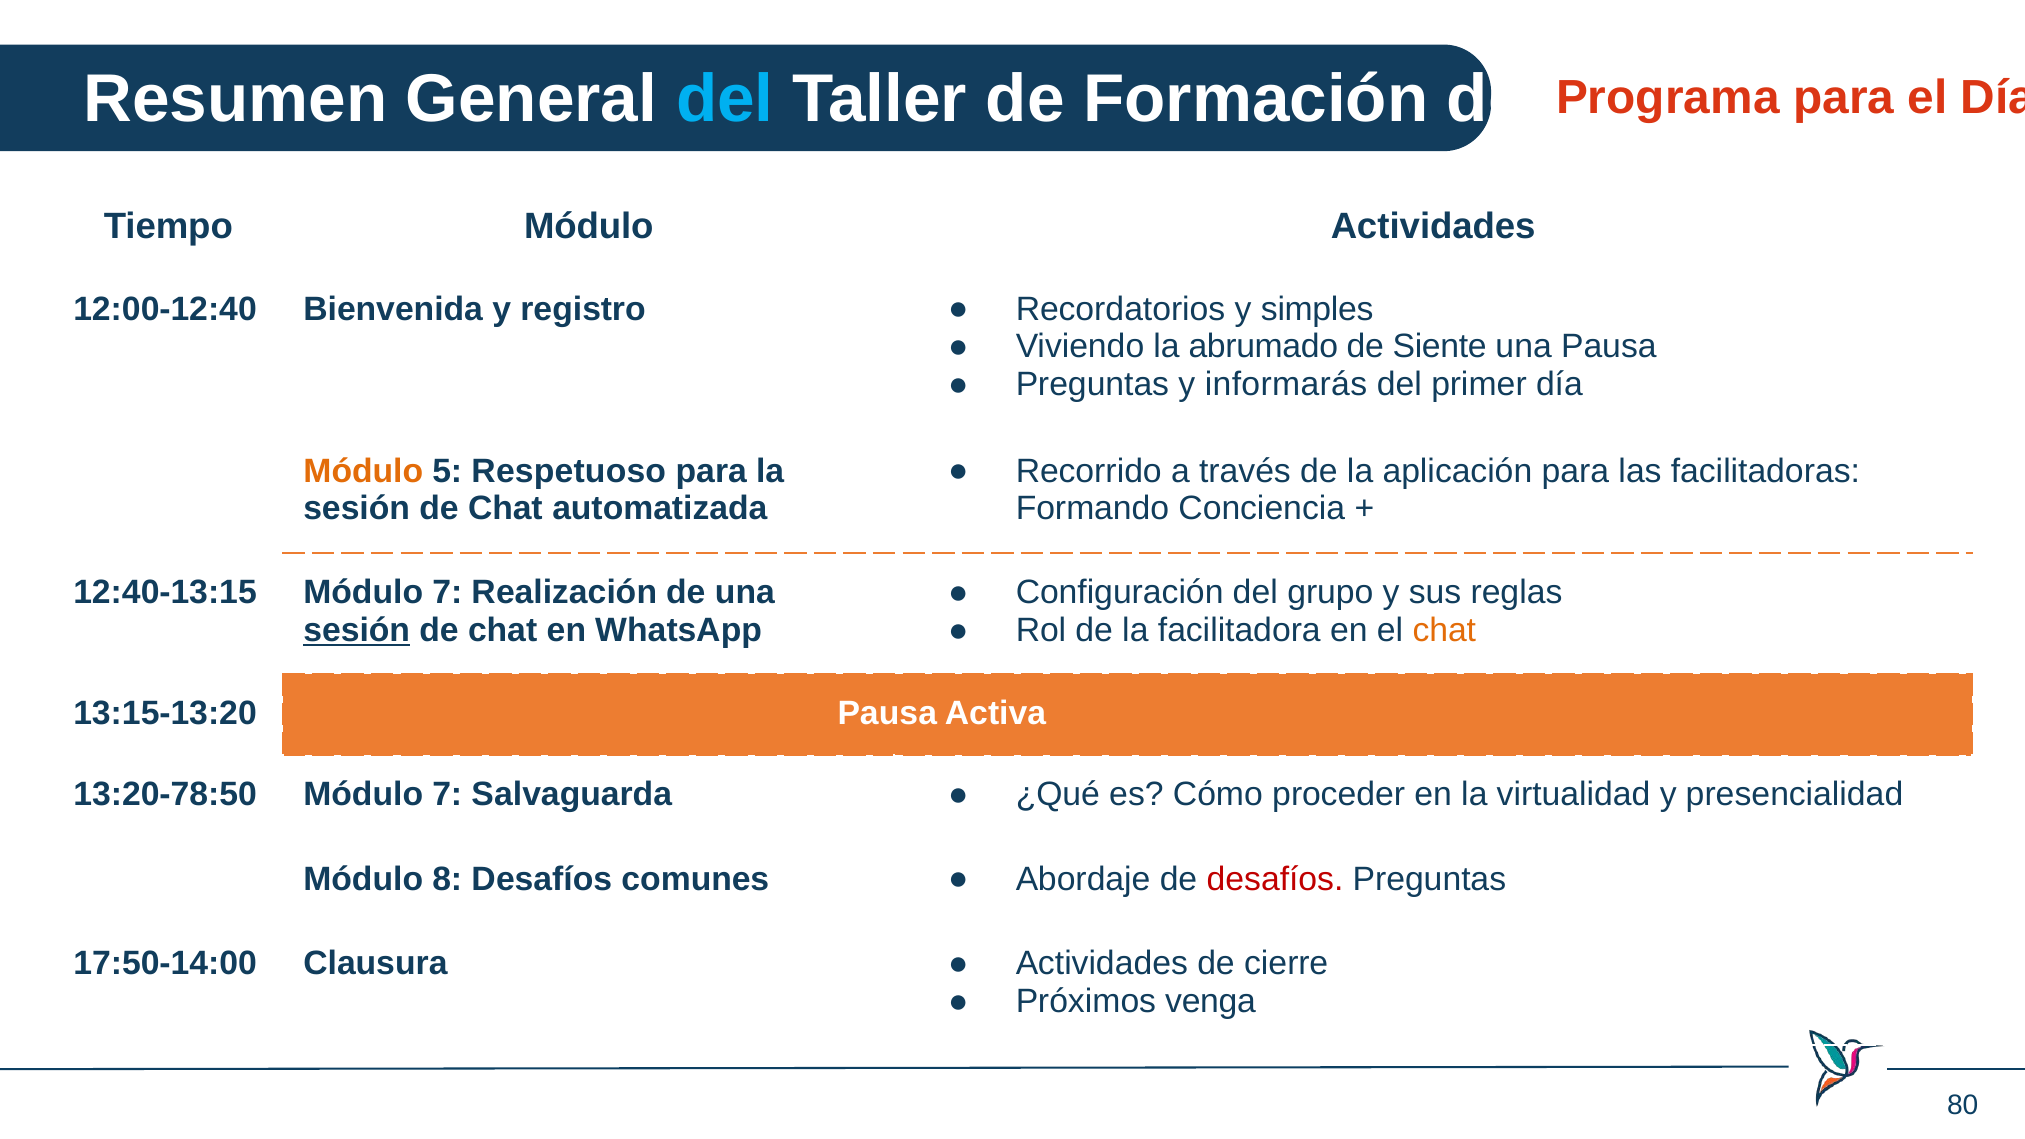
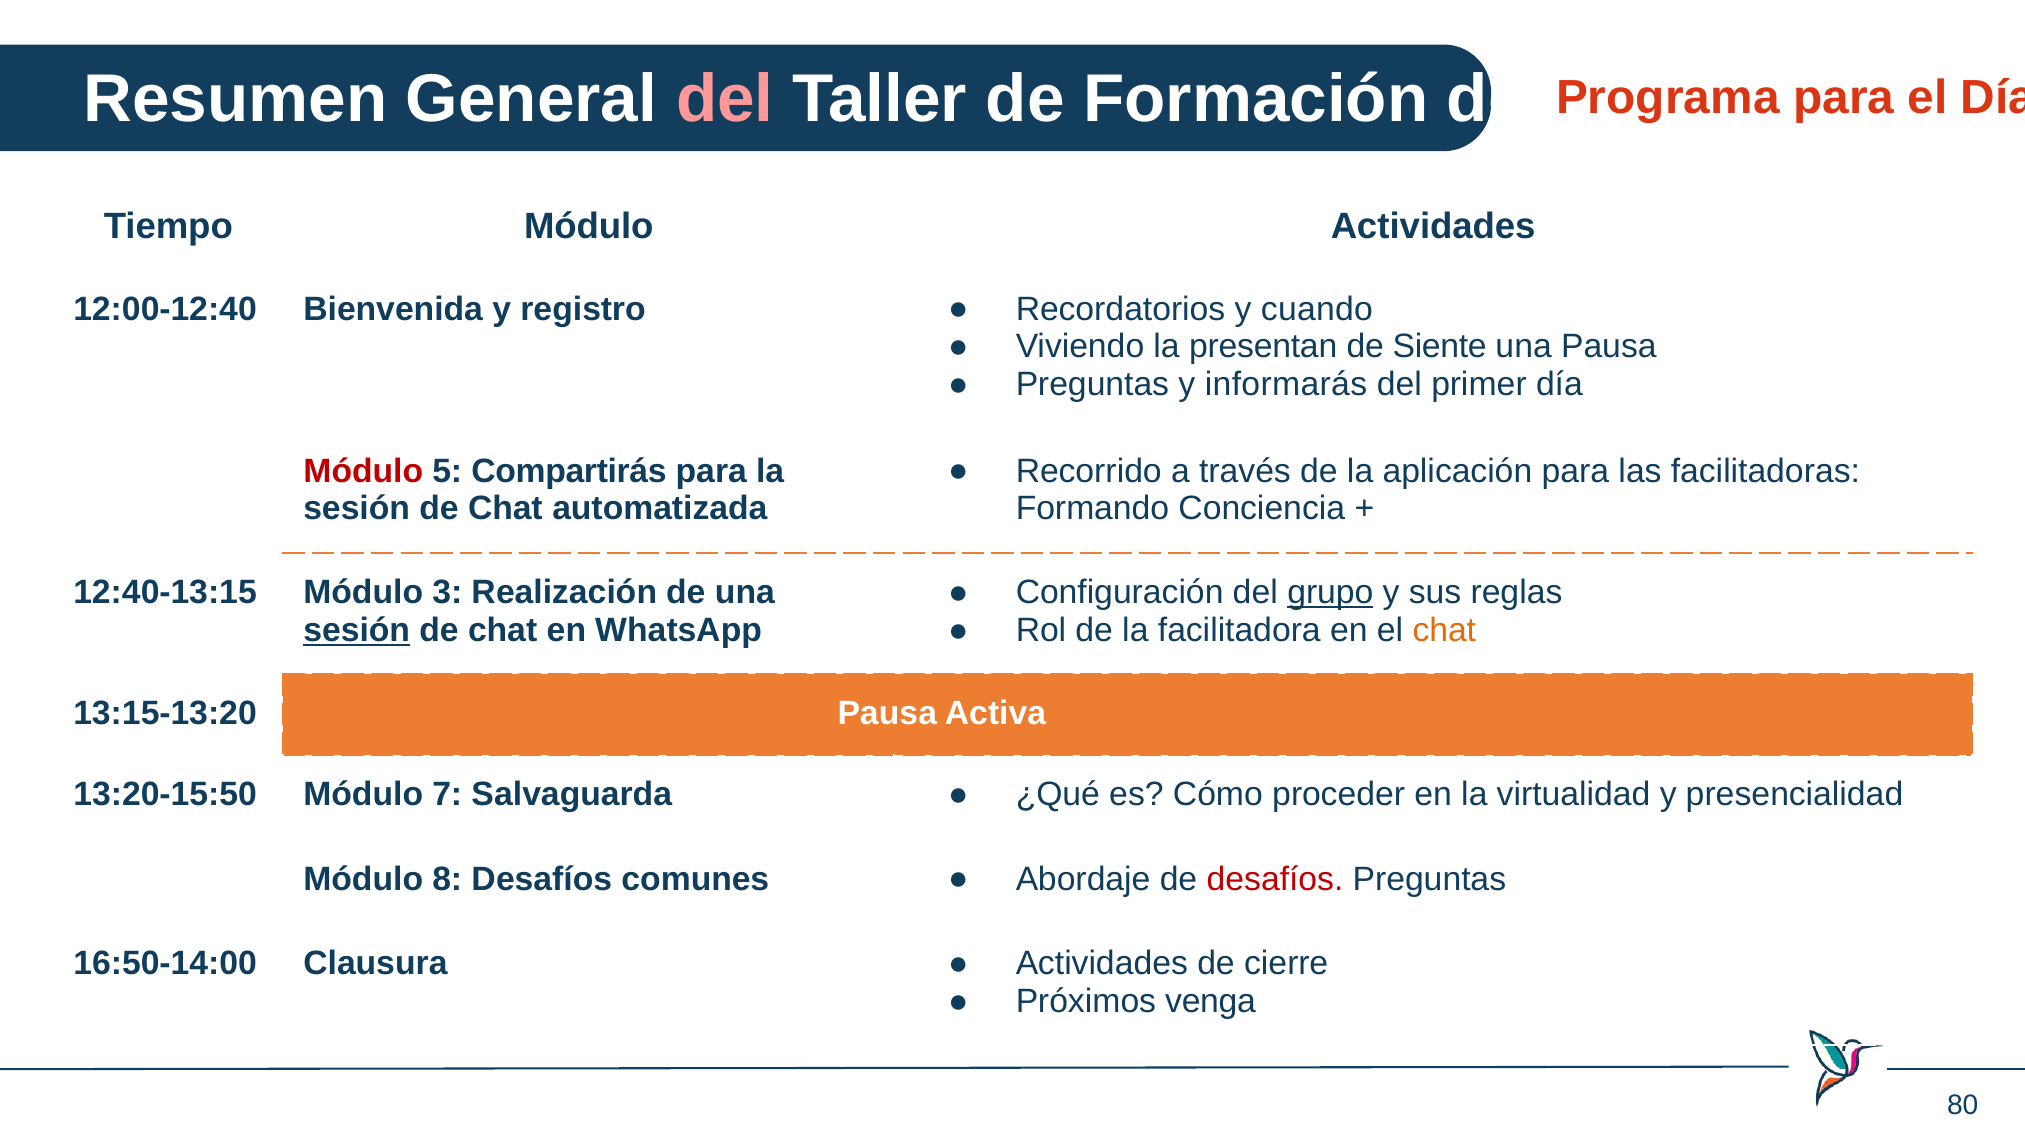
del colour: light blue -> pink (725, 99)
simples: simples -> cuando (1317, 309)
abrumado: abrumado -> presentan (1263, 347)
Módulo colour: orange -> red (363, 471)
Respetuoso: Respetuoso -> Compartirás (569, 471)
12:40-13:15 Módulo 7: 7 -> 3 (447, 592)
grupo underline: none -> present (1330, 592)
13:20-78:50: 13:20-78:50 -> 13:20-15:50 (165, 795)
17:50-14:00: 17:50-14:00 -> 16:50-14:00 (165, 963)
